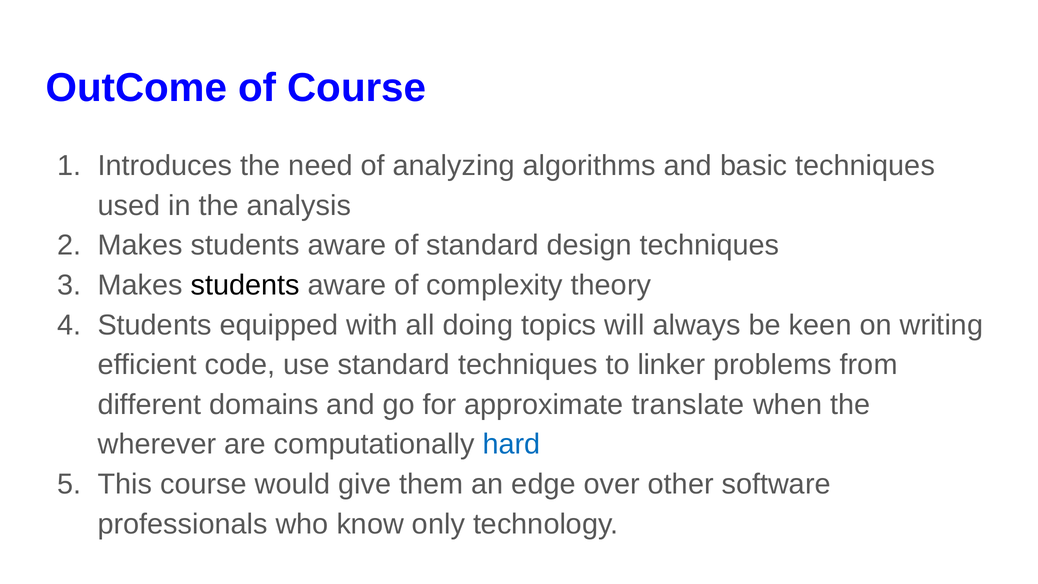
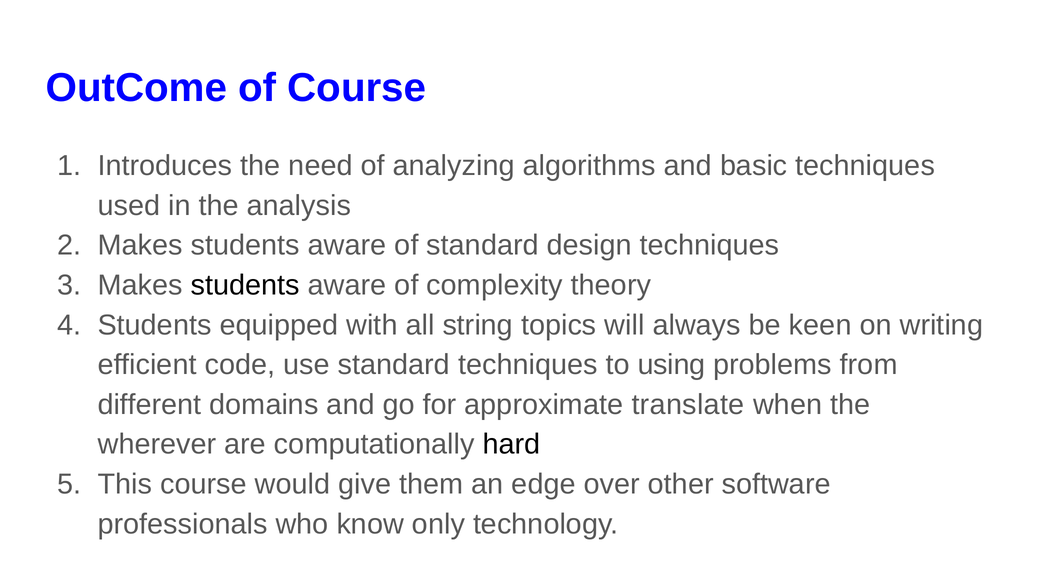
doing: doing -> string (478, 325)
linker: linker -> using (671, 365)
hard colour: blue -> black (511, 444)
